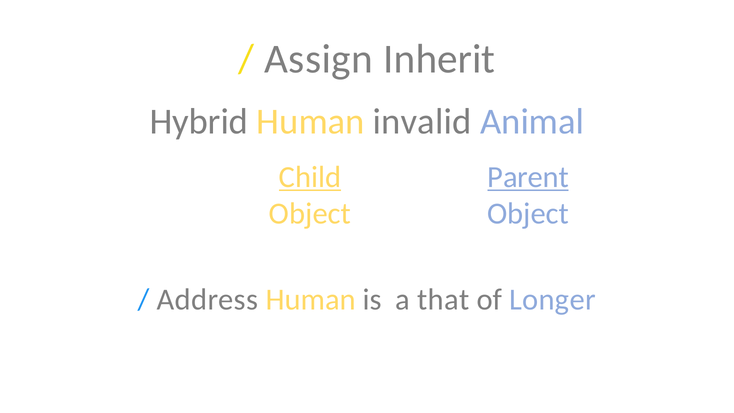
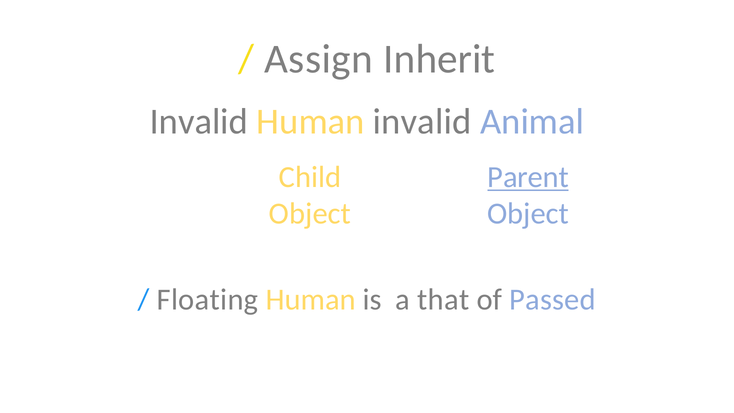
Hybrid: Hybrid -> Invalid (199, 121)
Child underline: present -> none (310, 177)
Address: Address -> Floating (208, 299)
Longer: Longer -> Passed (553, 299)
